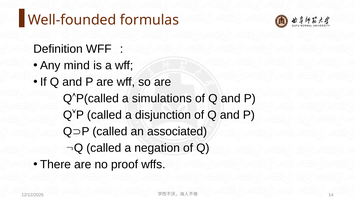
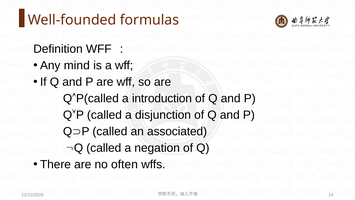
simulations: simulations -> introduction (162, 98)
proof: proof -> often (124, 164)
